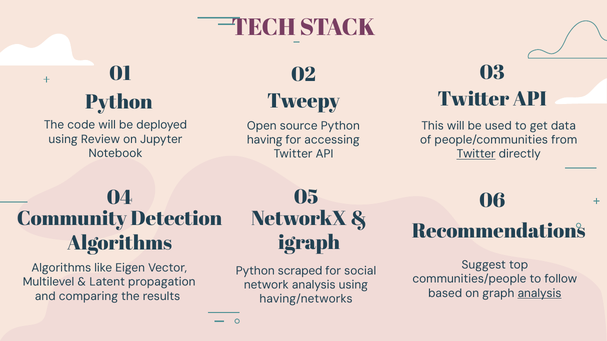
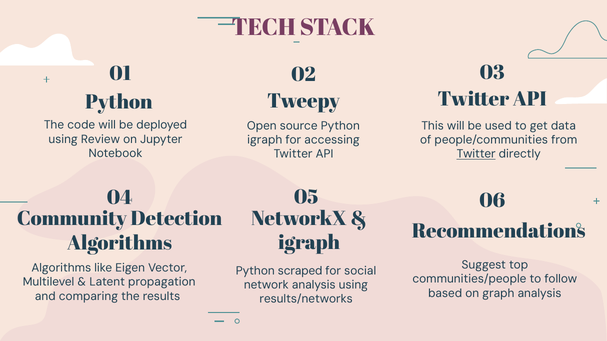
having: having -> igraph (265, 140)
analysis underline: present -> none (540, 294)
having/networks: having/networks -> results/networks (306, 299)
